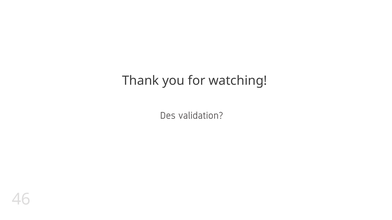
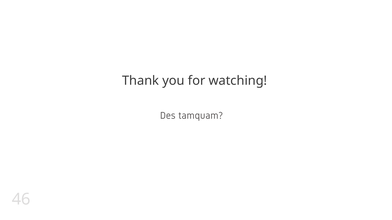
validation: validation -> tamquam (201, 116)
